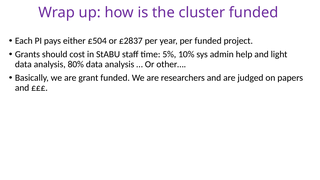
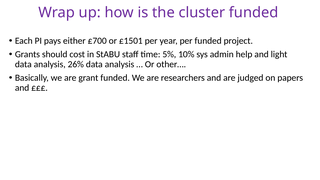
£504: £504 -> £700 (97, 41)
£2837: £2837 -> £1501 (131, 41)
80%: 80% -> 26% (76, 64)
